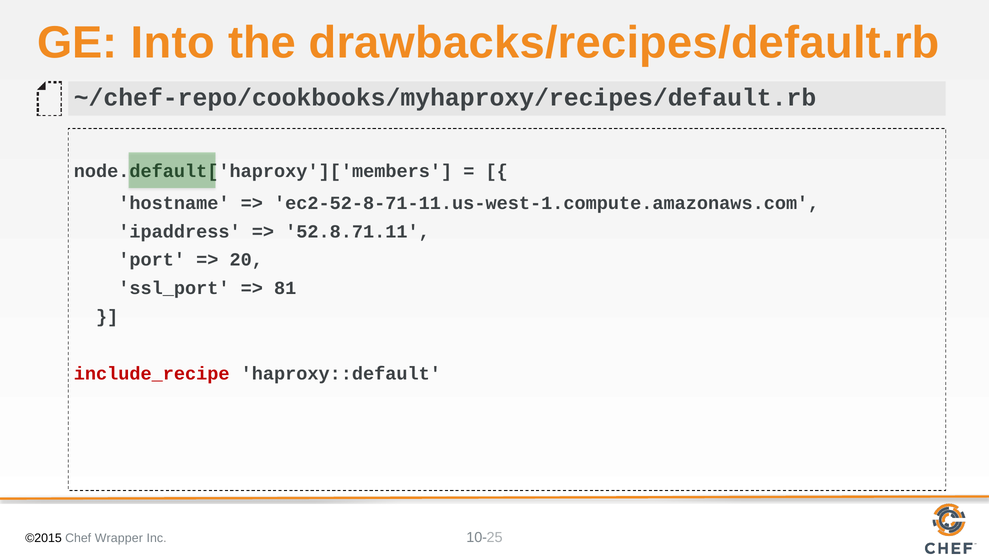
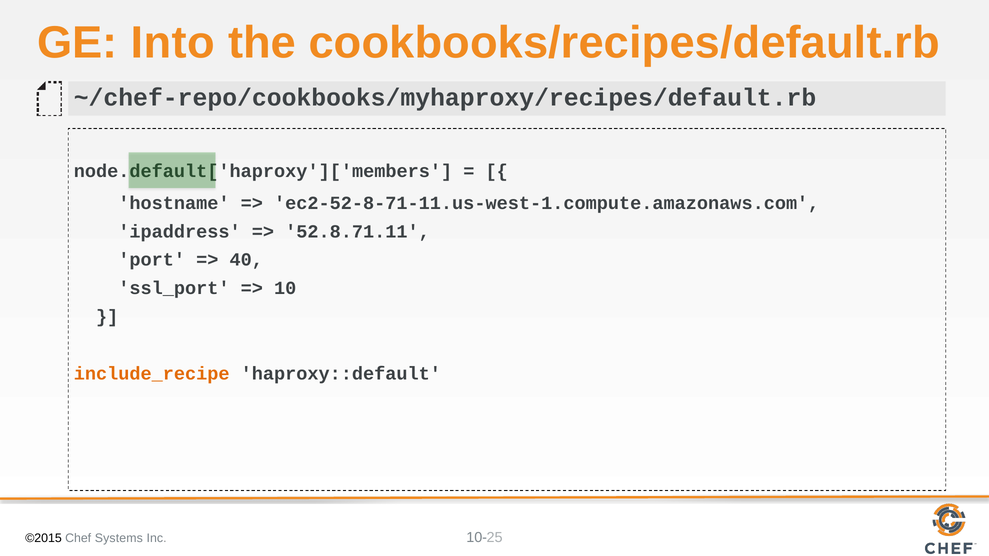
drawbacks/recipes/default.rb: drawbacks/recipes/default.rb -> cookbooks/recipes/default.rb (624, 43)
20: 20 -> 40 (246, 260)
81: 81 -> 10 (285, 288)
include_recipe colour: red -> orange (152, 374)
Wrapper: Wrapper -> Systems (119, 538)
